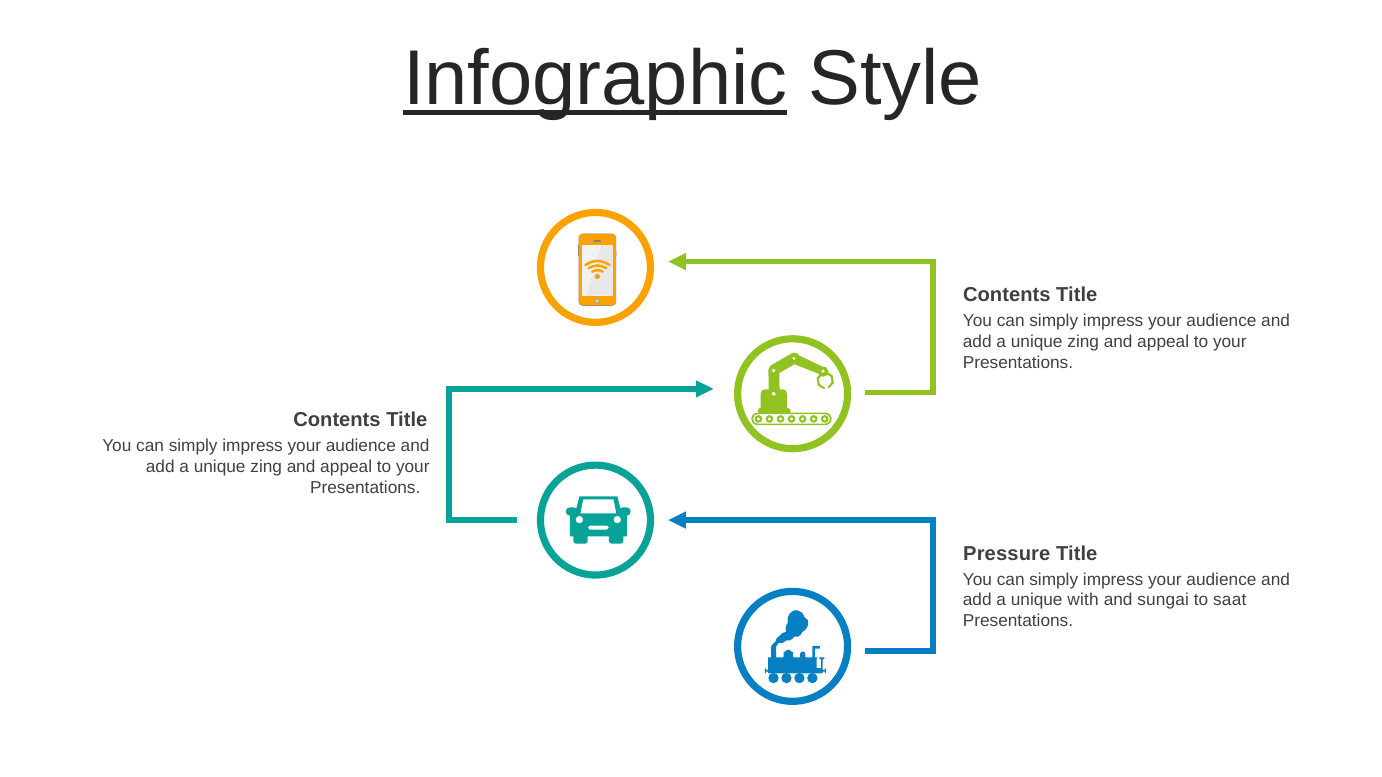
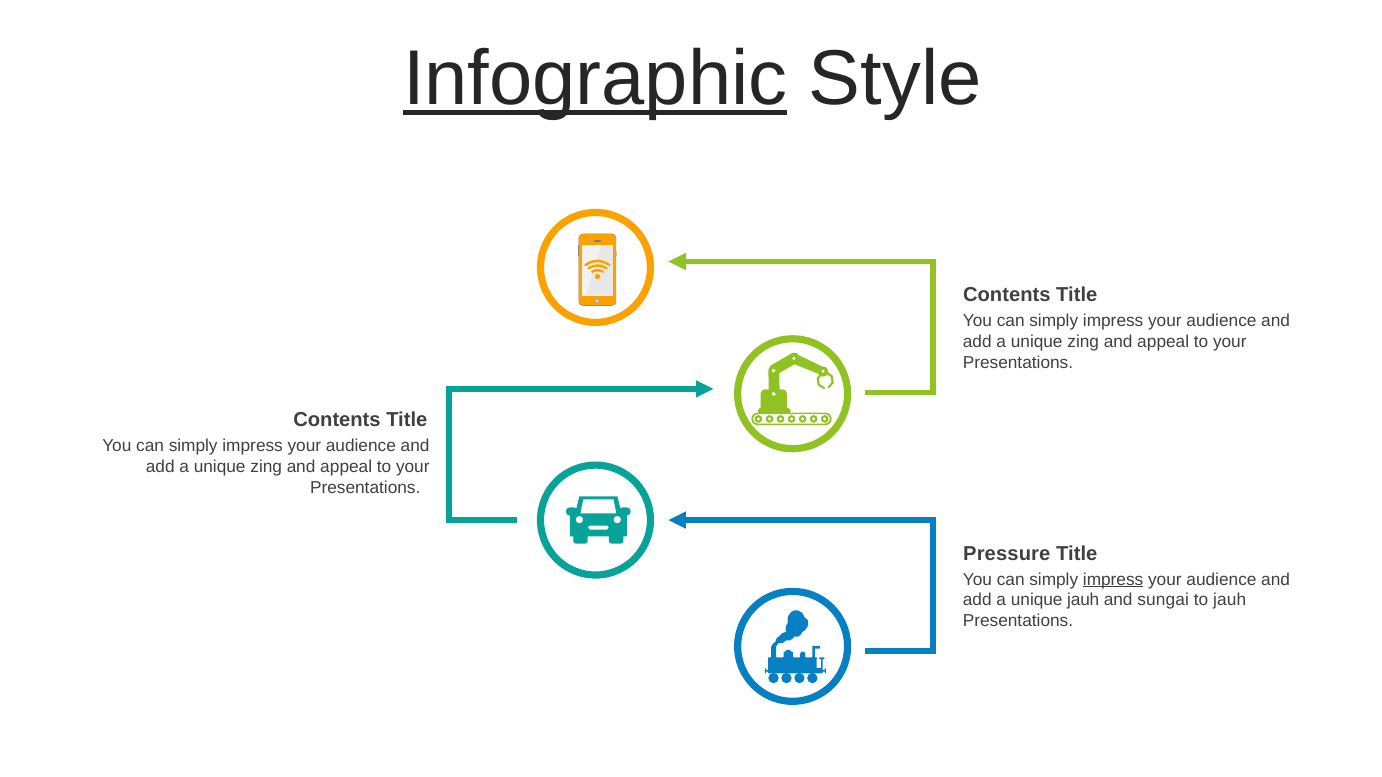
impress underline: none -> present (1113, 580)
unique with: with -> jauh (1083, 601)
to saat: saat -> jauh (1230, 601)
